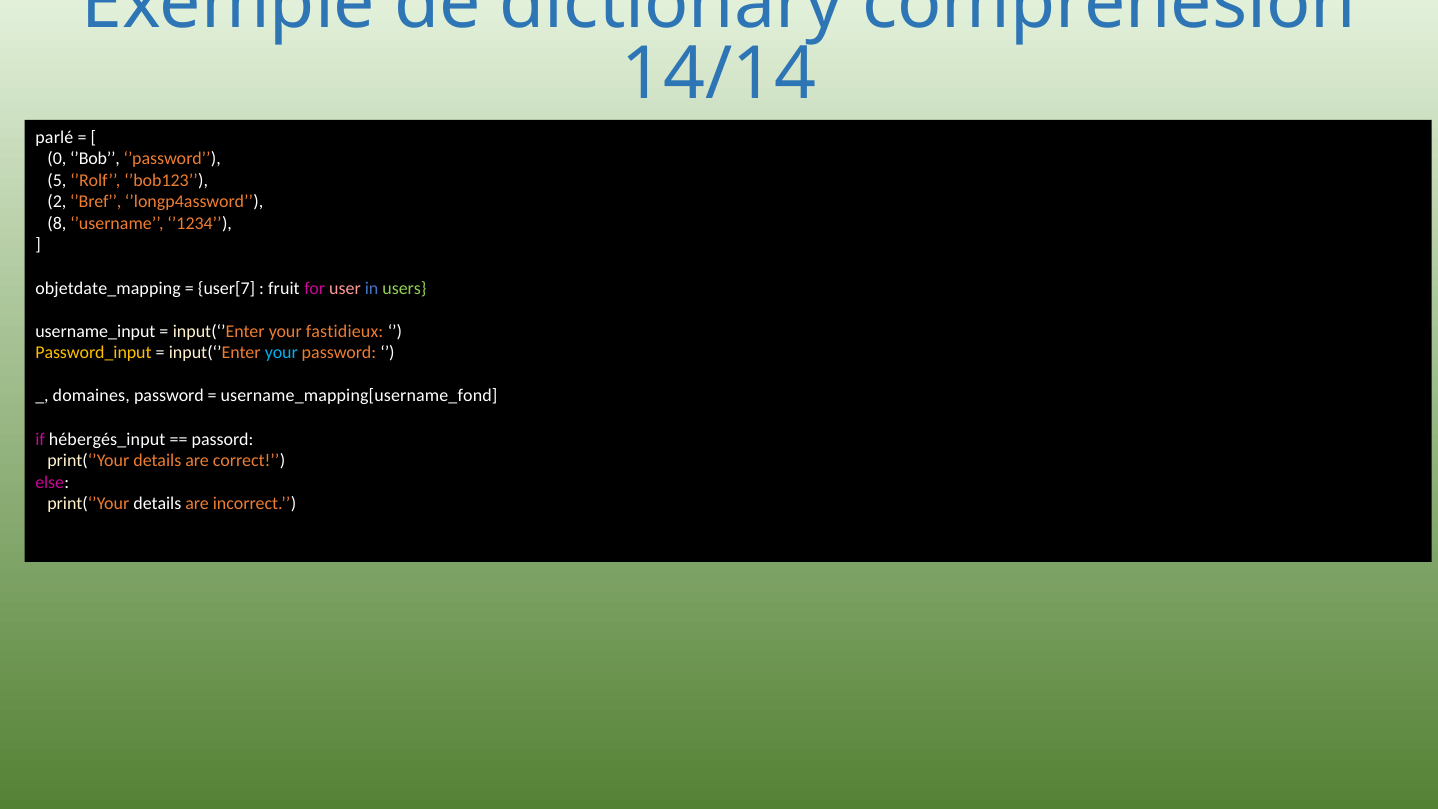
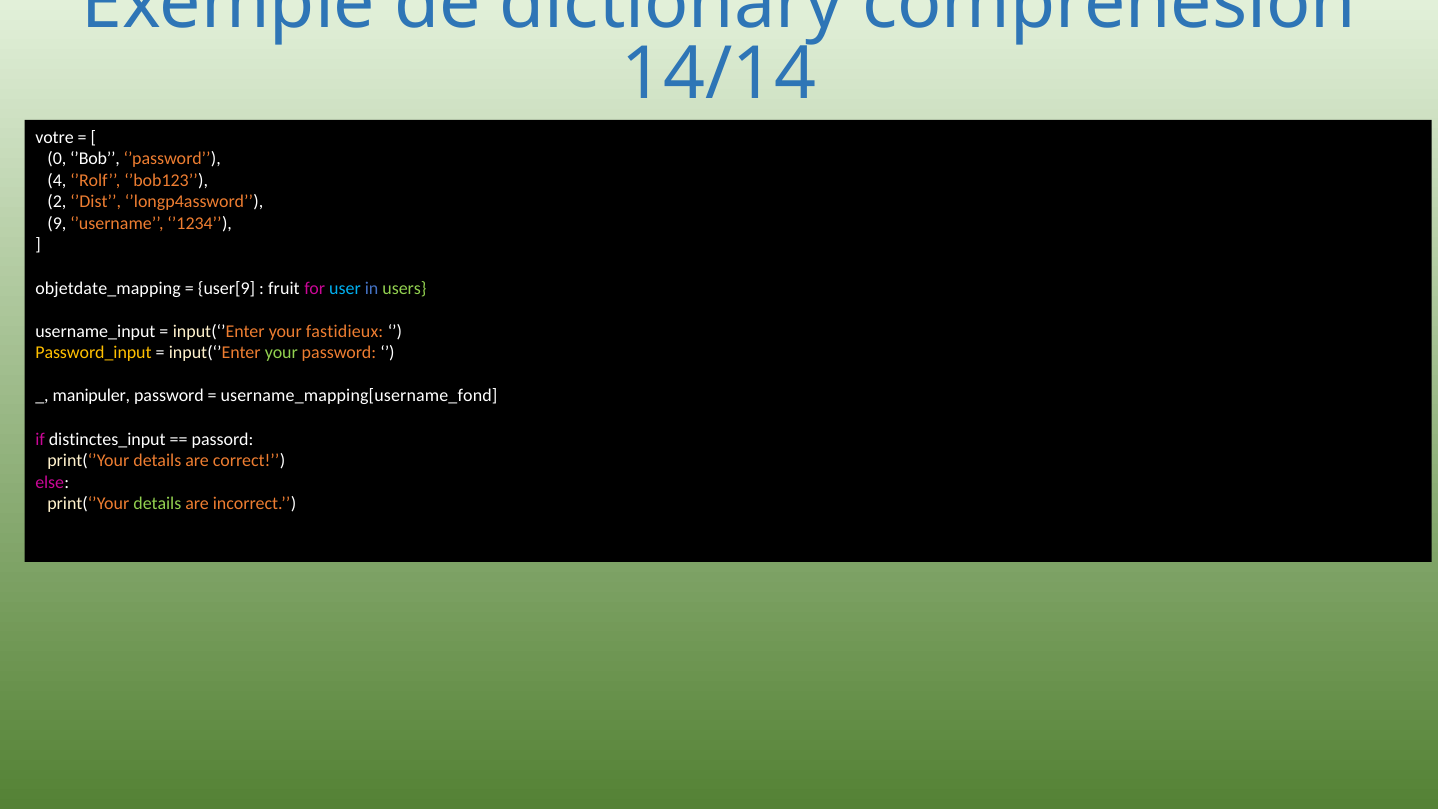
parlé: parlé -> votre (55, 137)
5: 5 -> 4 (57, 180)
’Bref: ’Bref -> ’Dist (96, 202)
8: 8 -> 9 (57, 223)
user[7: user[7 -> user[9 (227, 288)
user colour: pink -> light blue (345, 288)
your colour: light blue -> light green (281, 353)
domaines: domaines -> manipuler (91, 396)
hébergés_input: hébergés_input -> distinctes_input (107, 439)
details colour: white -> light green (157, 504)
